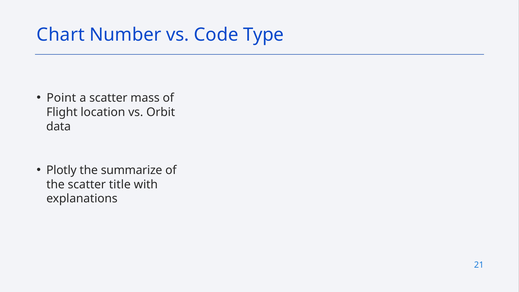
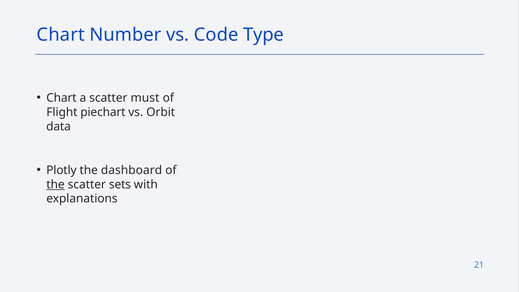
Point: Point -> Chart (61, 98)
mass: mass -> must (145, 98)
location: location -> piechart (103, 112)
summarize: summarize -> dashboard (131, 170)
the underline: none -> present (56, 184)
title: title -> sets (120, 184)
